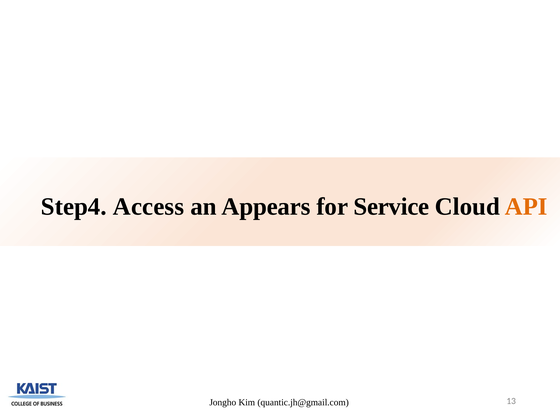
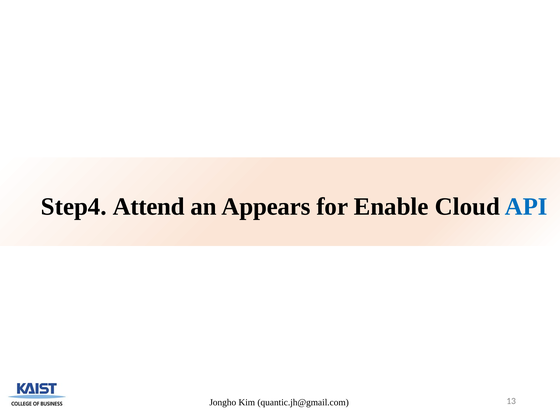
Access: Access -> Attend (149, 207)
Service: Service -> Enable (391, 207)
API colour: orange -> blue (526, 207)
